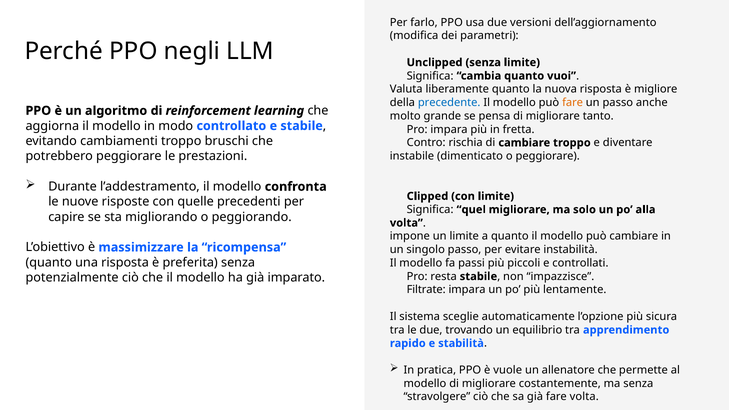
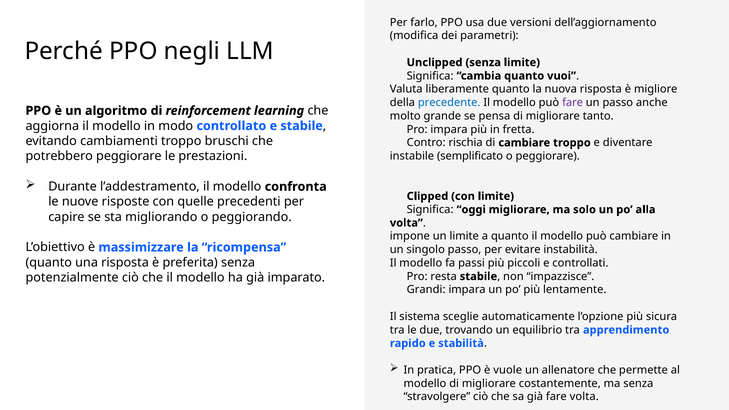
fare colour: orange -> purple (573, 103)
dimenticato: dimenticato -> semplificato (470, 156)
quel: quel -> oggi (471, 210)
Filtrate: Filtrate -> Grandi (426, 290)
